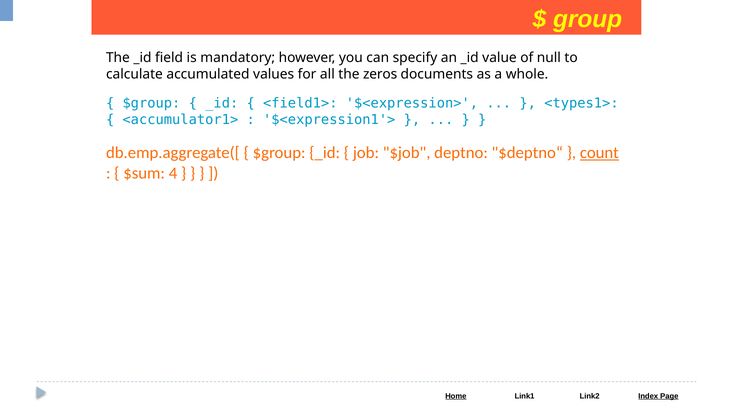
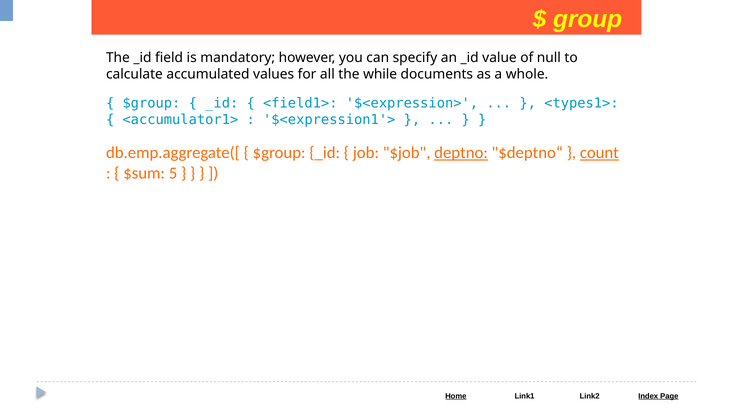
zeros: zeros -> while (380, 74)
deptno underline: none -> present (461, 153)
4: 4 -> 5 (173, 173)
